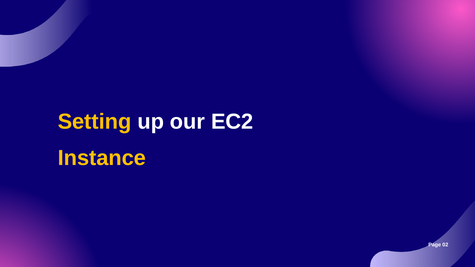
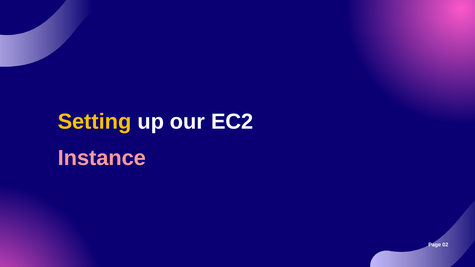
Instance colour: yellow -> pink (102, 158)
